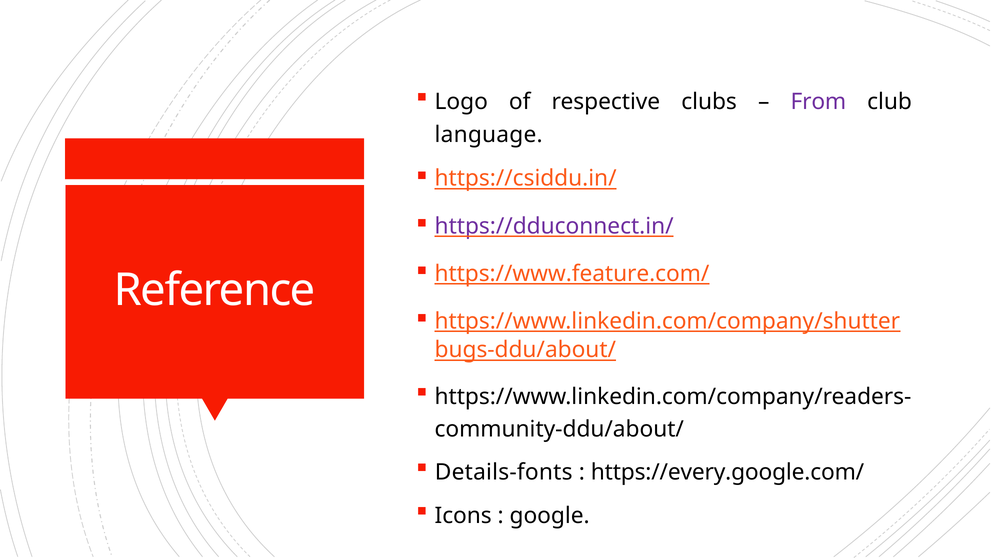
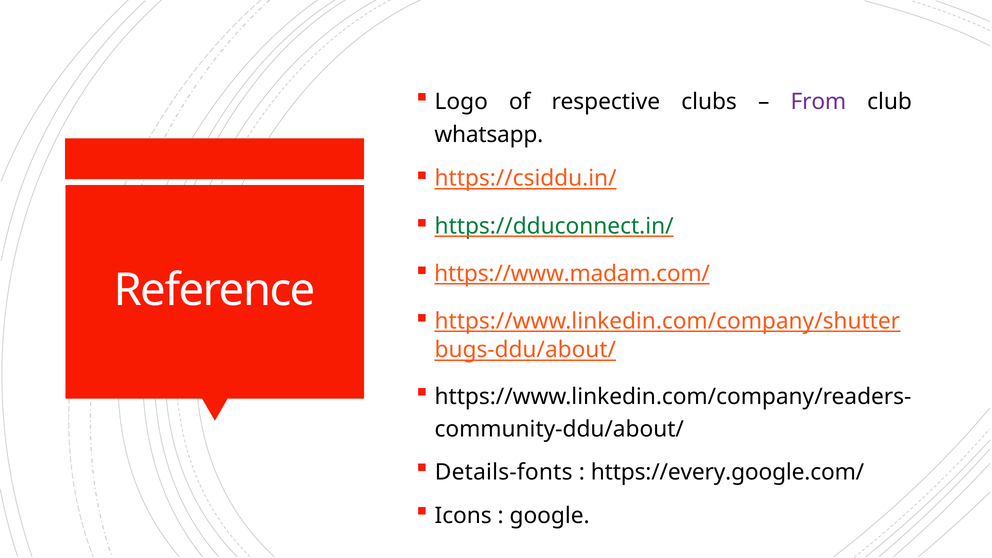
language: language -> whatsapp (489, 135)
https://dduconnect.in/ colour: purple -> green (554, 226)
https://www.feature.com/: https://www.feature.com/ -> https://www.madam.com/ (572, 274)
